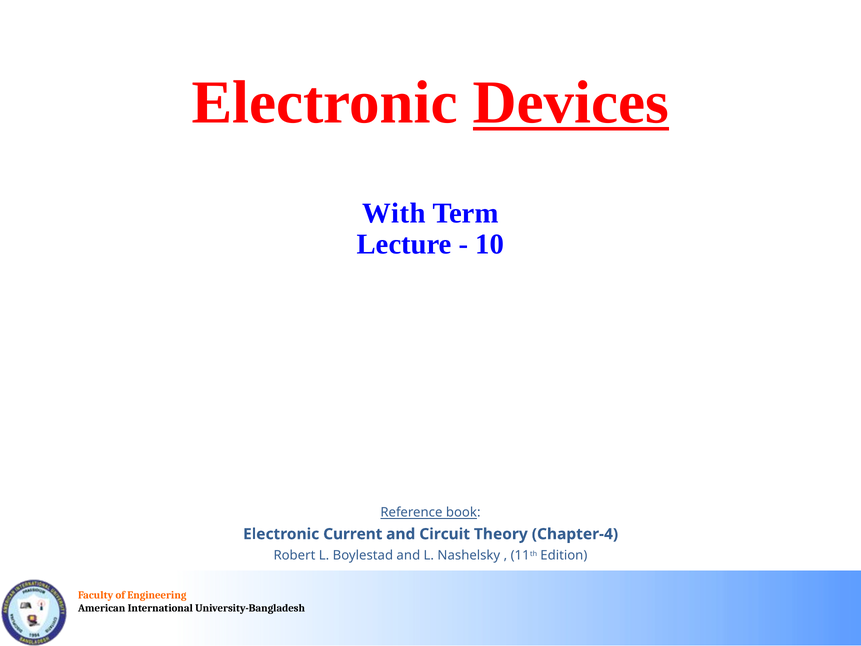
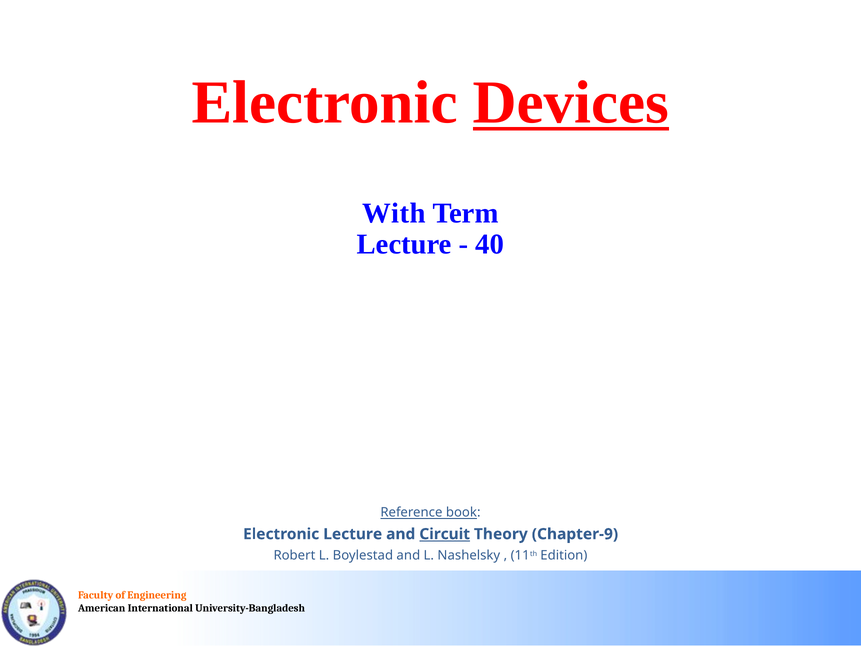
10: 10 -> 40 (490, 244)
Electronic Current: Current -> Lecture (353, 534)
Circuit underline: none -> present (445, 534)
Chapter-4: Chapter-4 -> Chapter-9 (575, 534)
